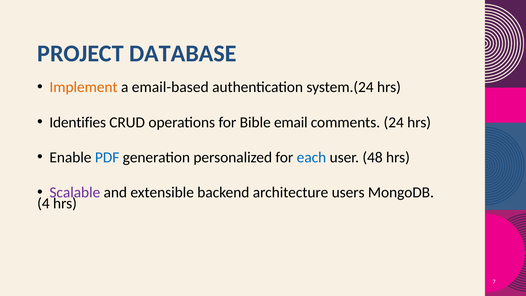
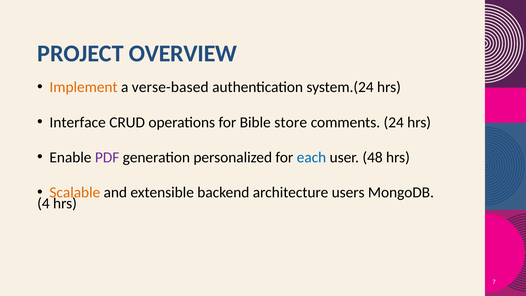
DATABASE: DATABASE -> OVERVIEW (183, 54)
email-based: email-based -> verse-based (170, 87)
Identifies: Identifies -> Interface (78, 122)
email: email -> store (291, 122)
PDF colour: blue -> purple (107, 157)
Scalable colour: purple -> orange (75, 192)
